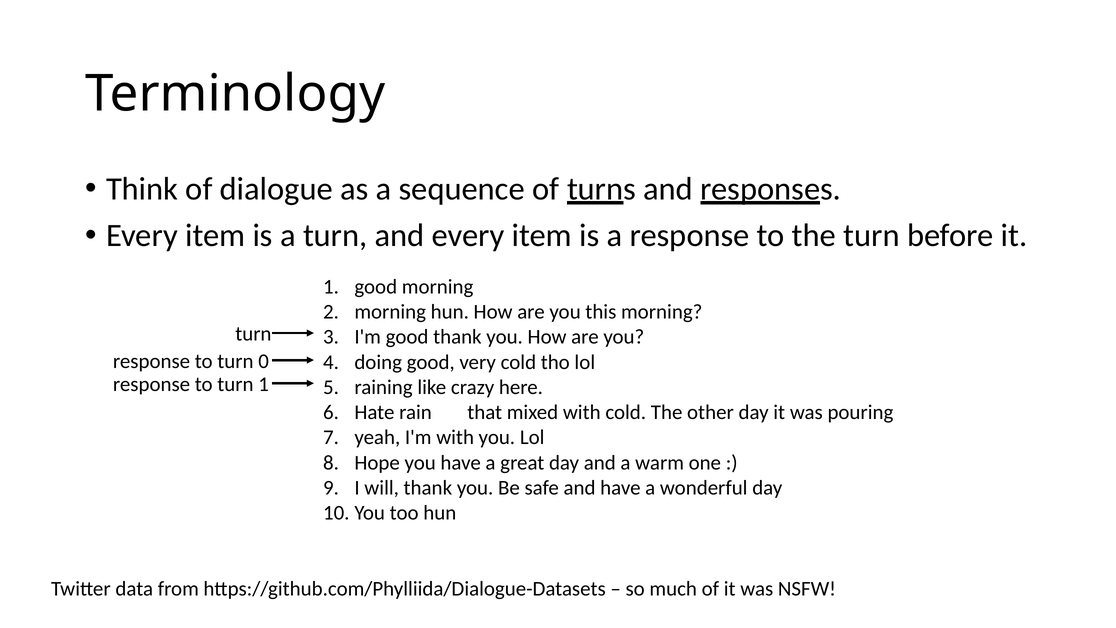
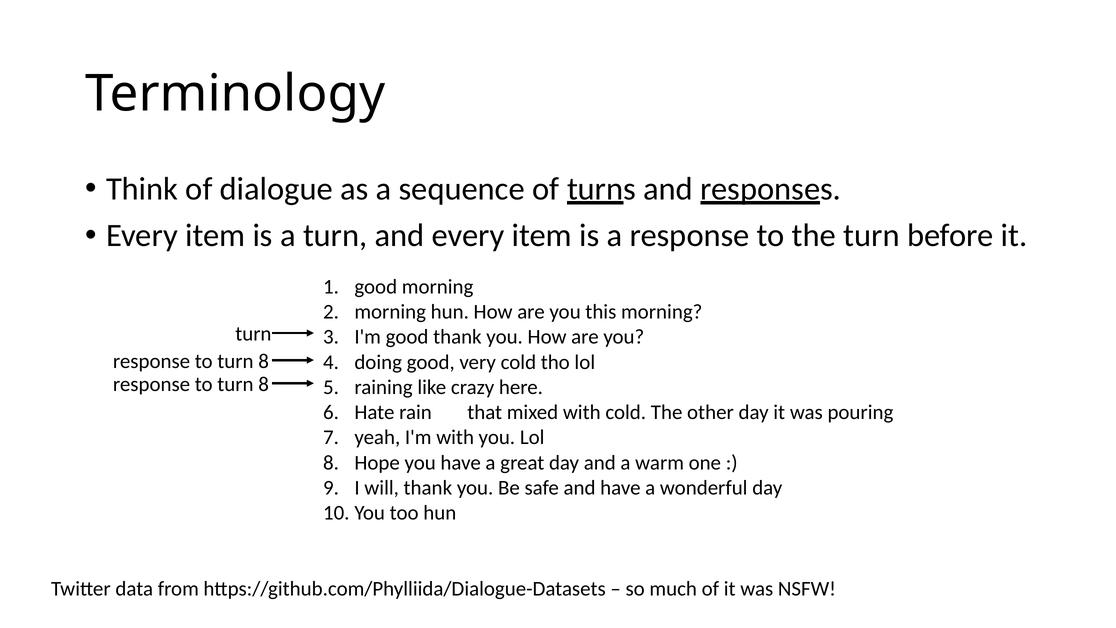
0: 0 -> 8 (264, 361)
1: 1 -> 8 (264, 384)
